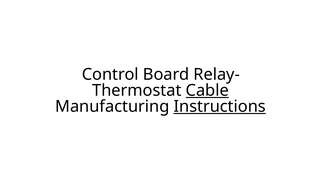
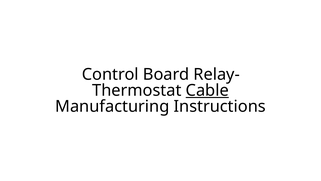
Instructions underline: present -> none (220, 106)
